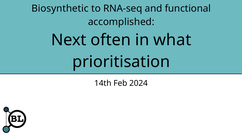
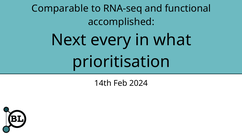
Biosynthetic: Biosynthetic -> Comparable (60, 9)
often: often -> every (111, 40)
